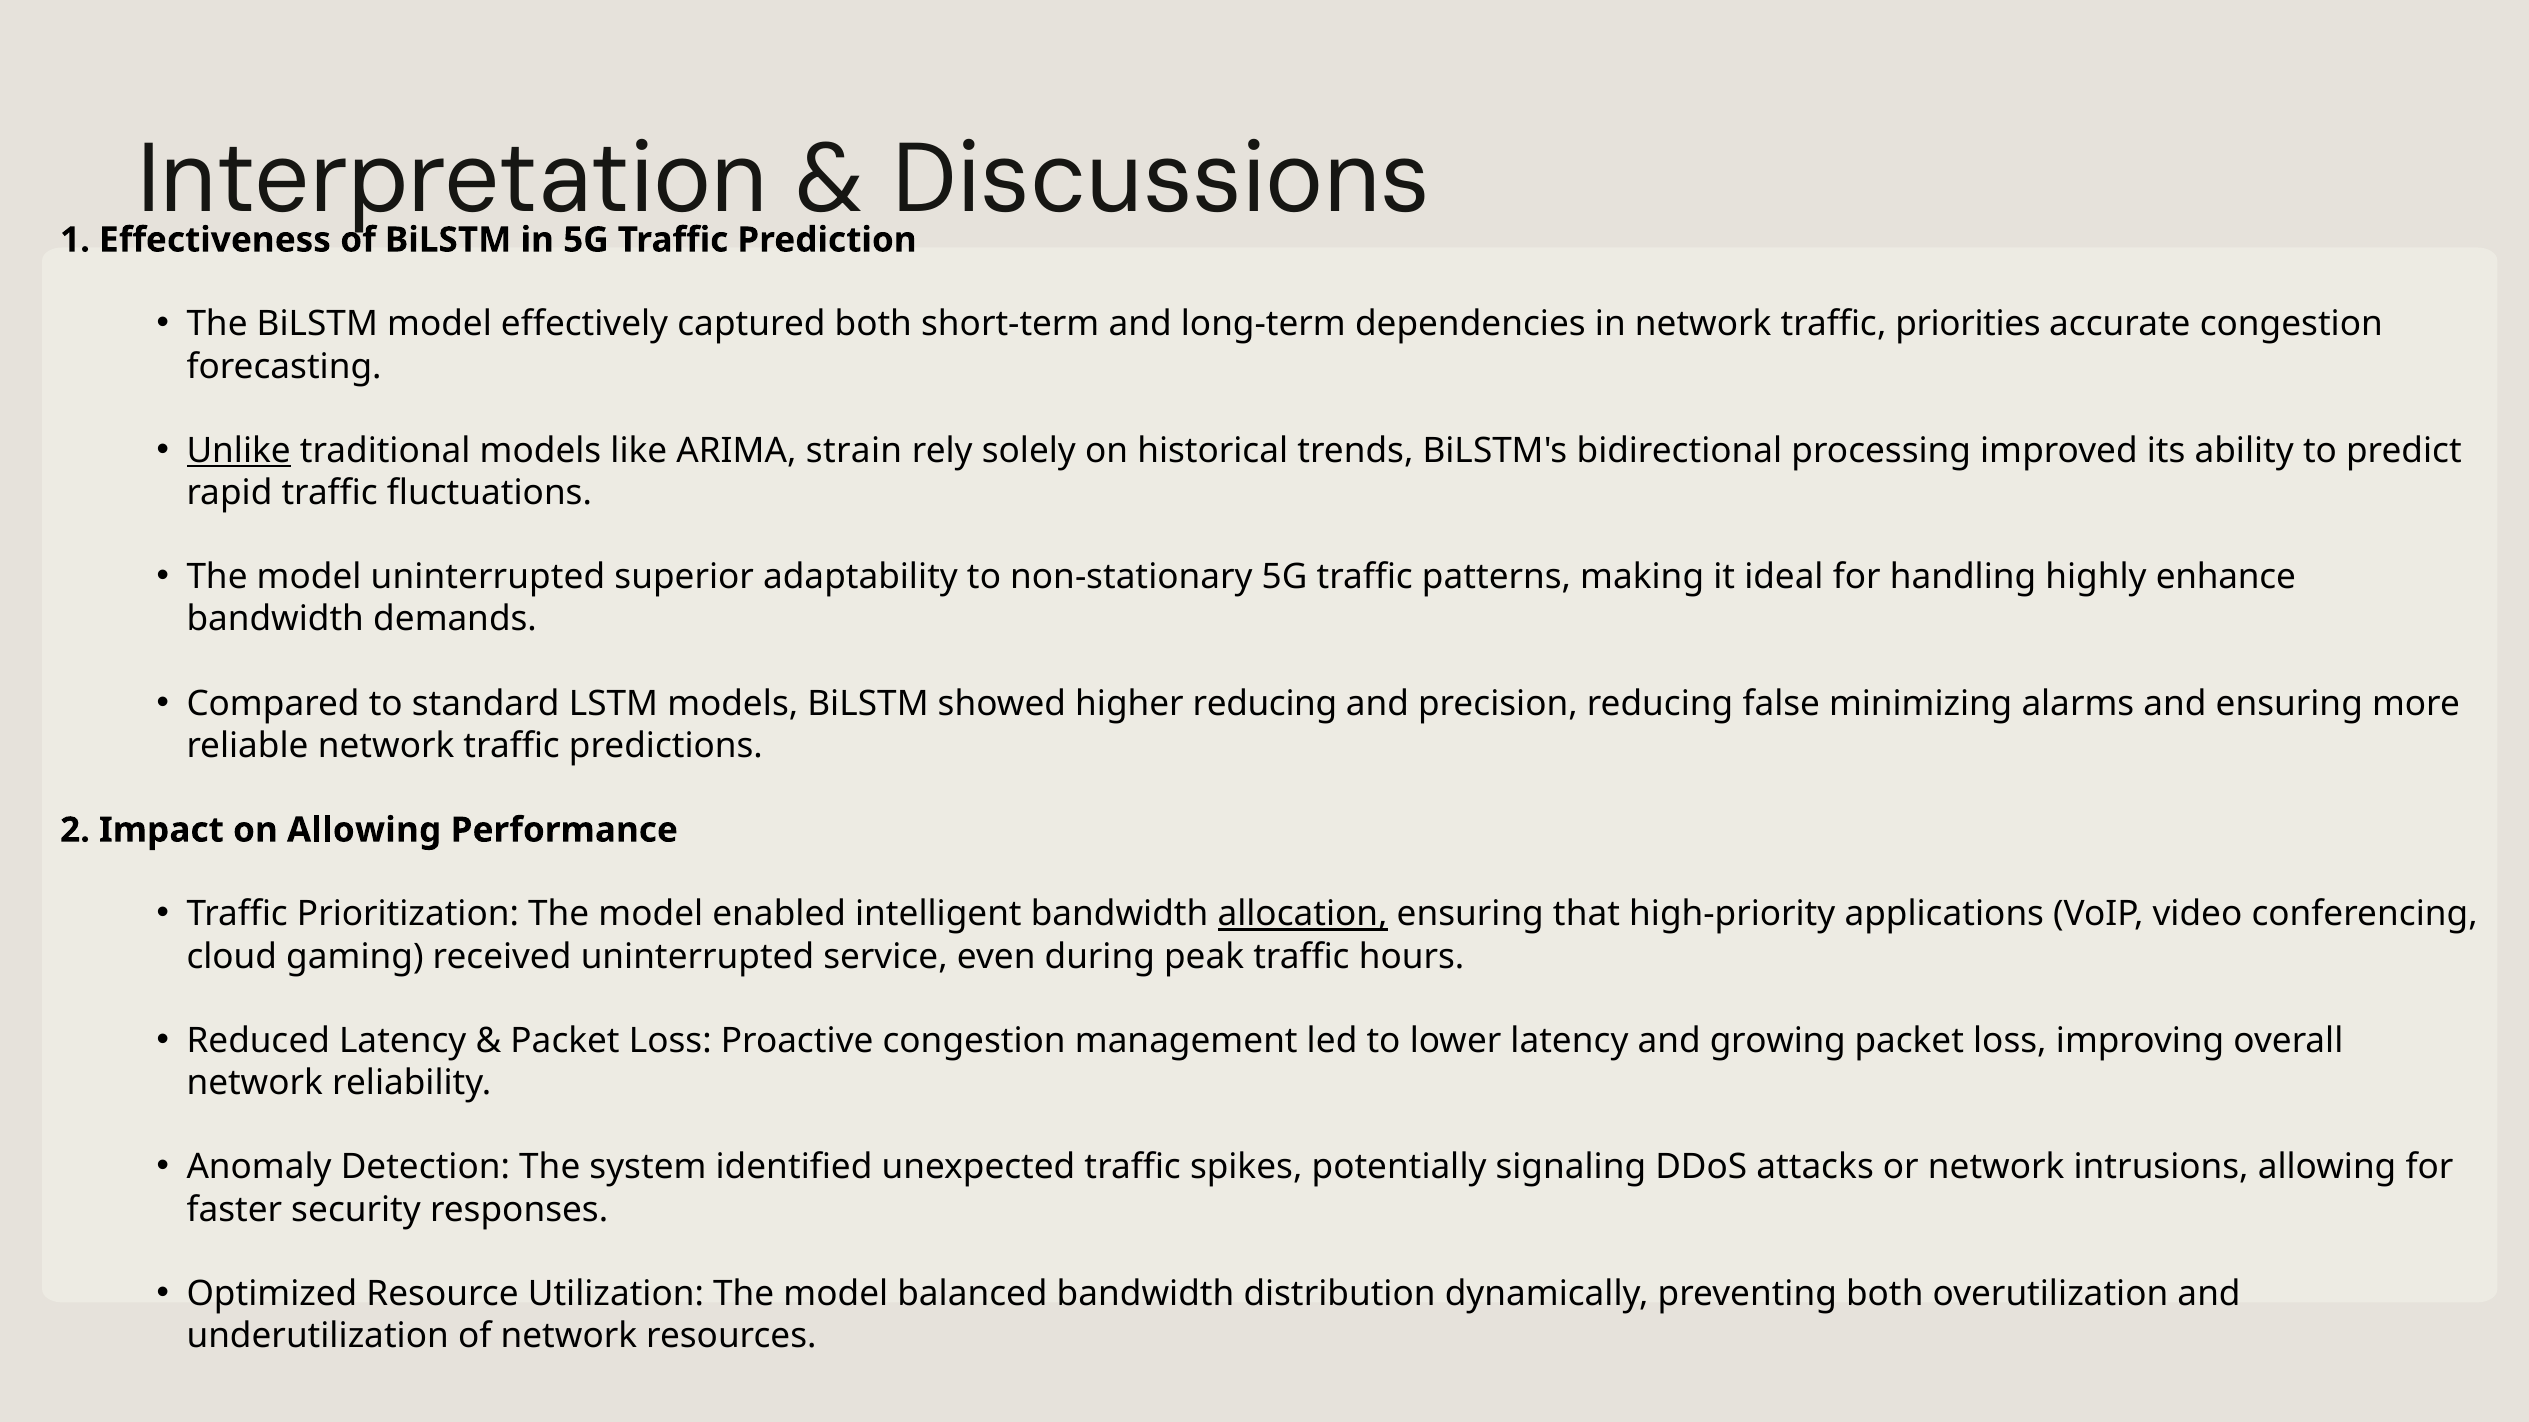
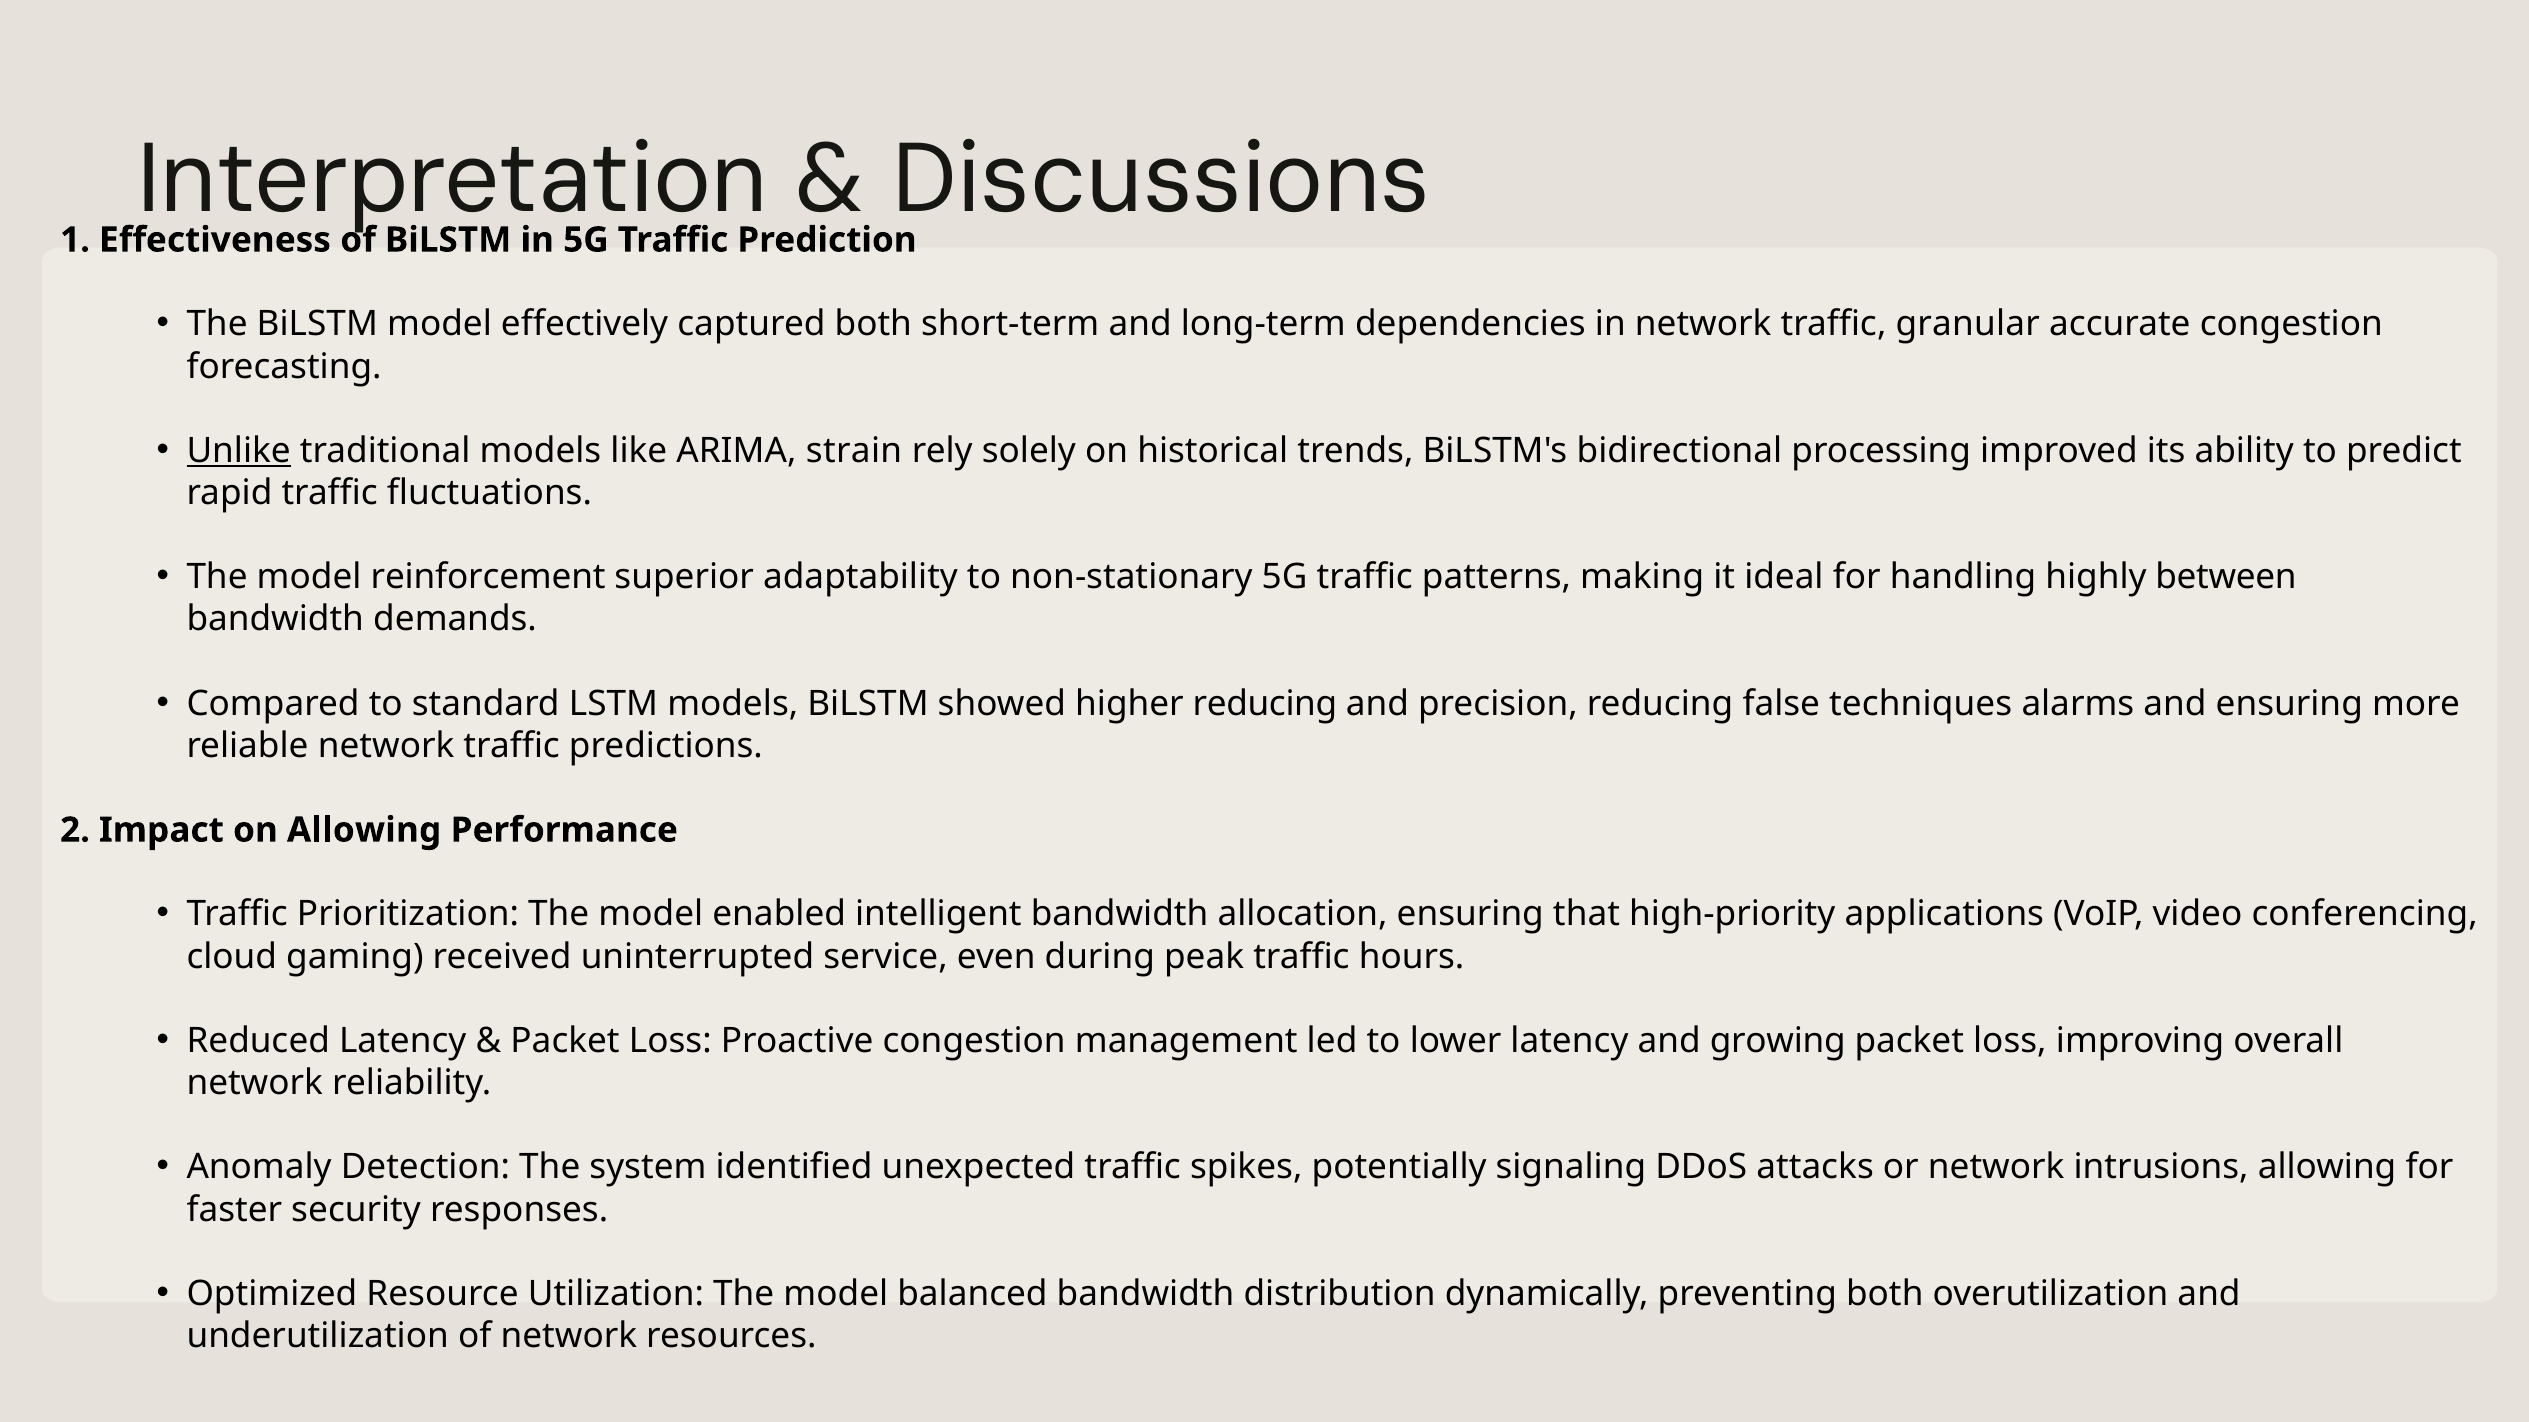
priorities: priorities -> granular (1968, 324)
model uninterrupted: uninterrupted -> reinforcement (488, 577)
enhance: enhance -> between (2226, 577)
minimizing: minimizing -> techniques (1921, 704)
allocation underline: present -> none (1303, 915)
